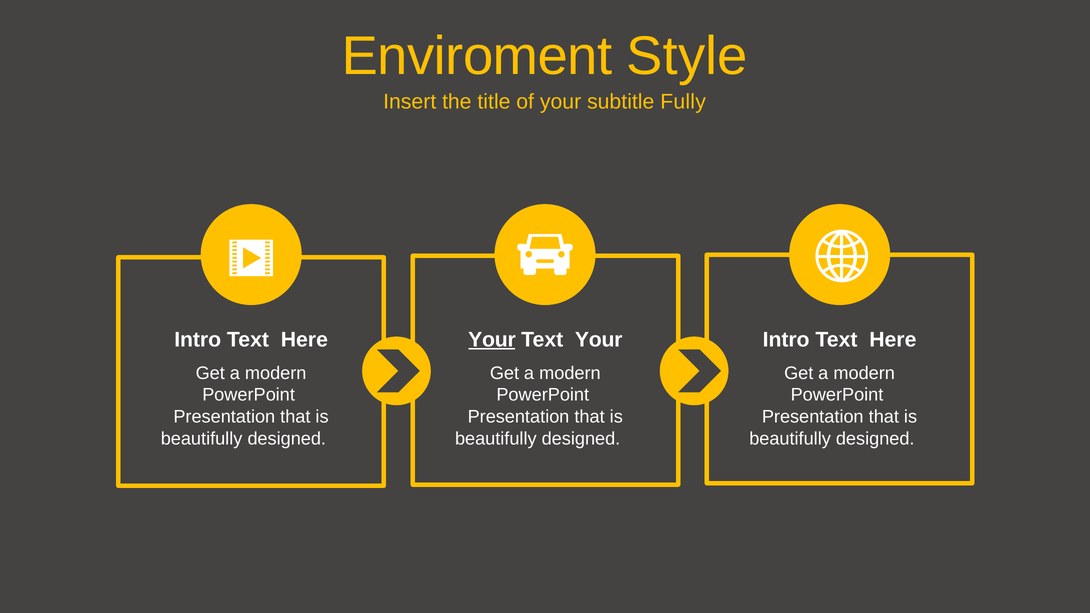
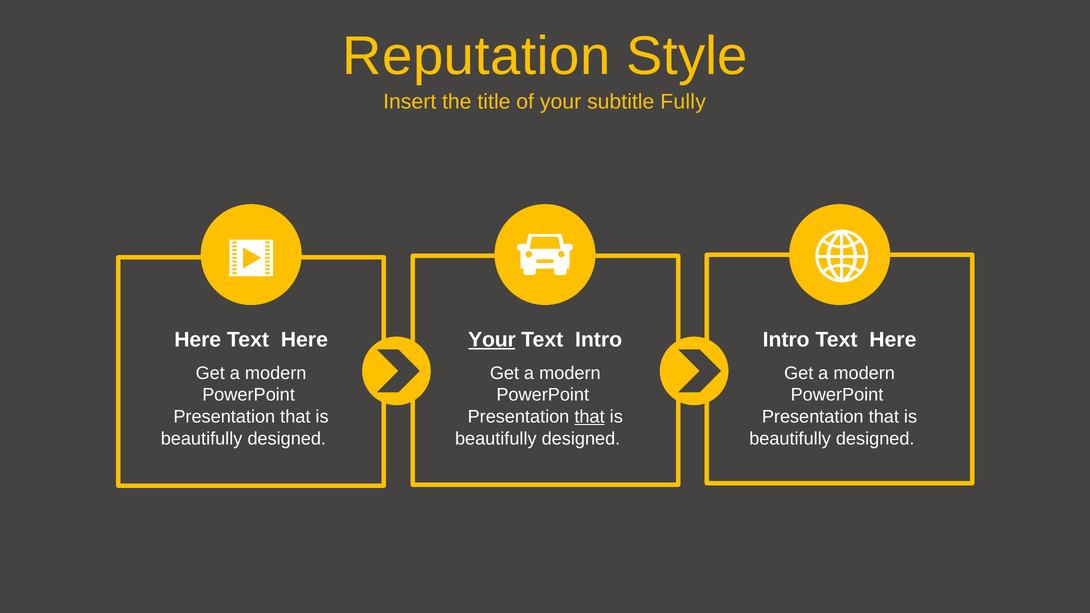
Enviroment: Enviroment -> Reputation (476, 56)
Intro: Intro -> Here (198, 340)
Text Your: Your -> Intro (599, 340)
that underline: none -> present (590, 417)
